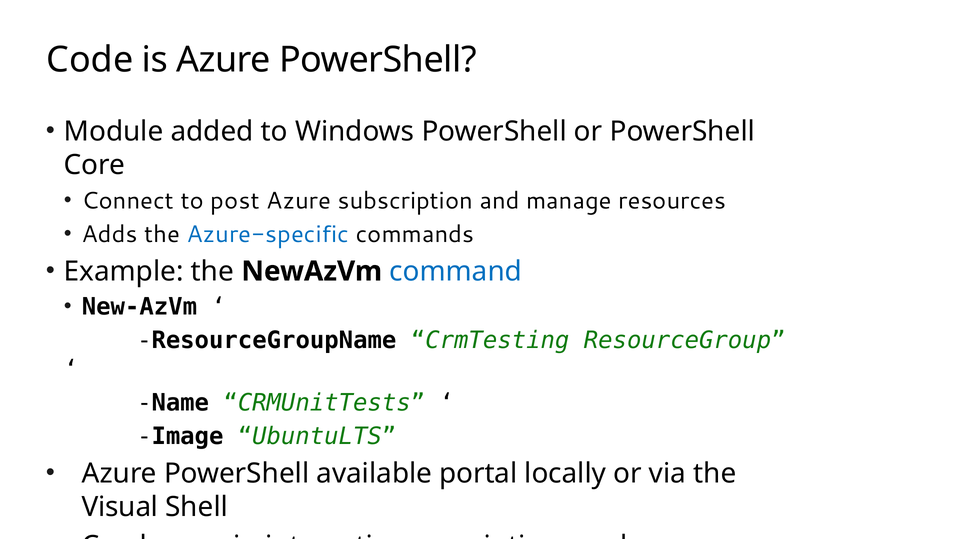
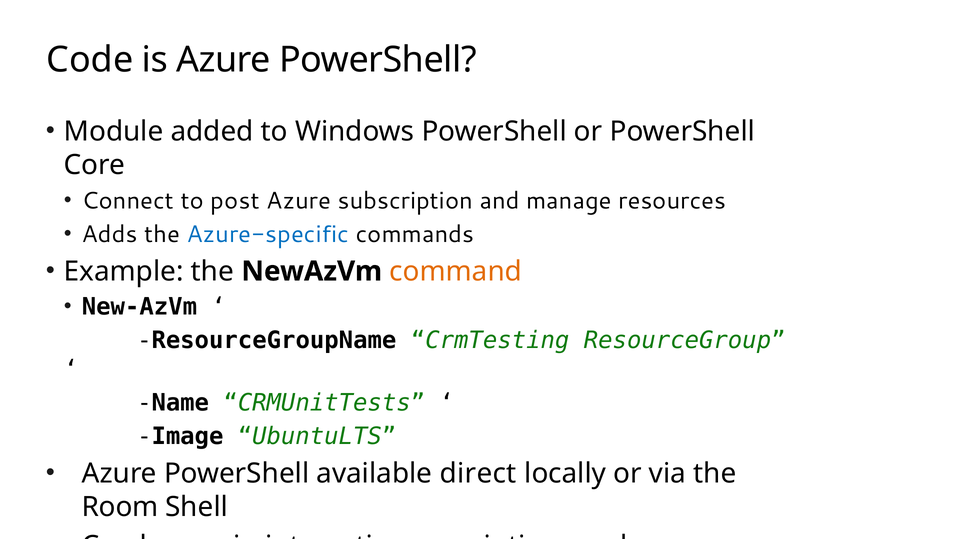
command colour: blue -> orange (456, 271)
portal: portal -> direct (478, 473)
Visual: Visual -> Room (120, 507)
